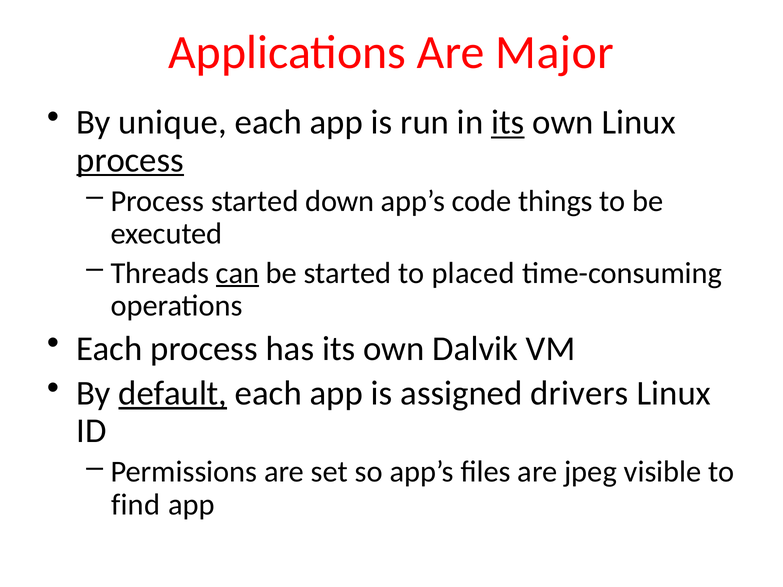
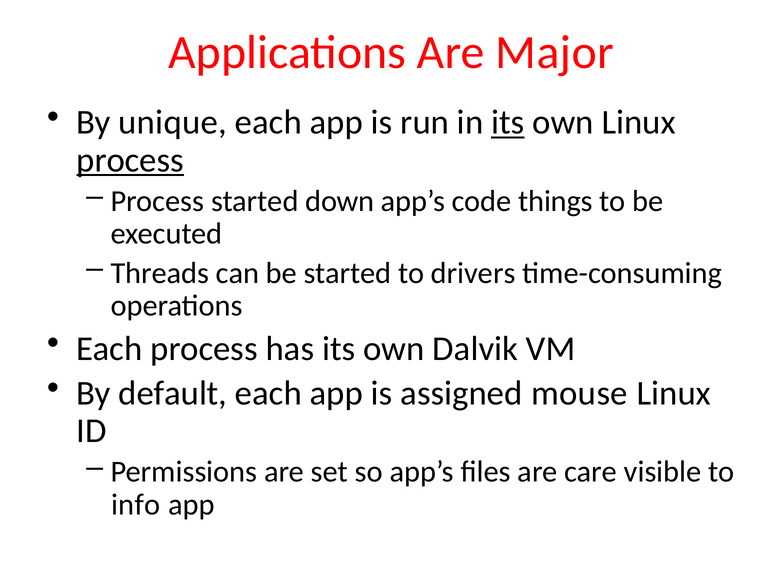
can underline: present -> none (238, 273)
placed: placed -> drivers (473, 273)
default underline: present -> none (173, 393)
drivers: drivers -> mouse (579, 393)
jpeg: jpeg -> care (591, 472)
find: find -> info (136, 505)
